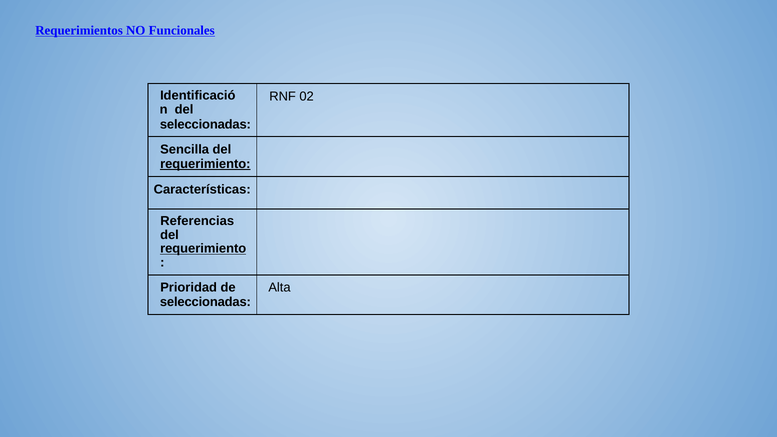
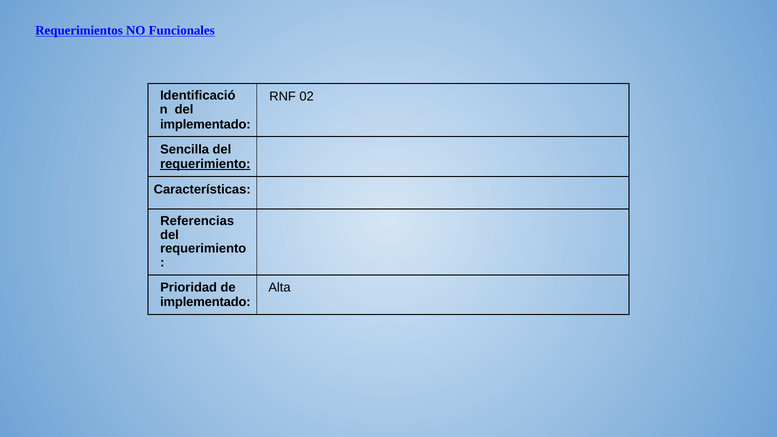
seleccionadas: seleccionadas -> implementado (205, 124)
requerimiento underline: present -> none (203, 249)
seleccionadas: seleccionadas -> implementado (205, 302)
